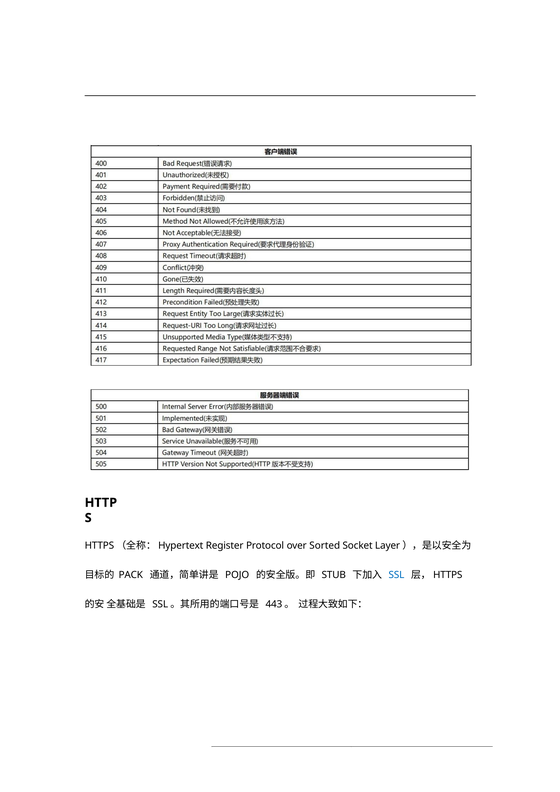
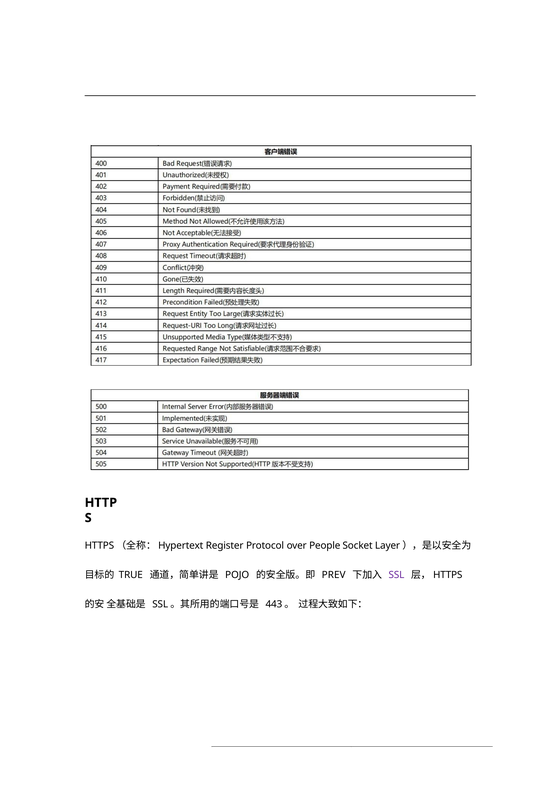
Sorted: Sorted -> People (325, 546)
PACK: PACK -> TRUE (131, 575)
STUB: STUB -> PREV (334, 575)
SSL colour: blue -> purple (396, 575)
